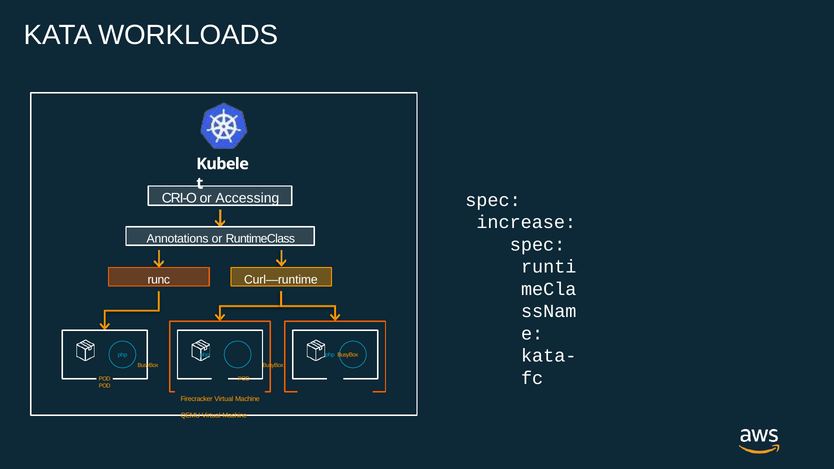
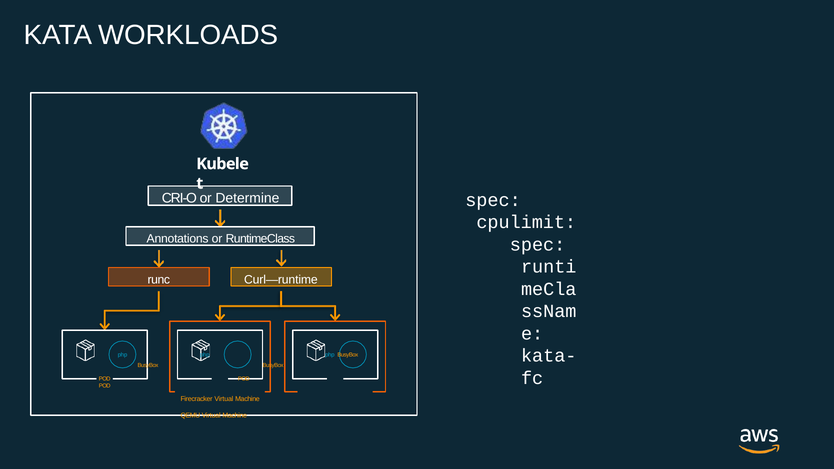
Accessing: Accessing -> Determine (247, 198)
increase: increase -> cpulimit (526, 222)
